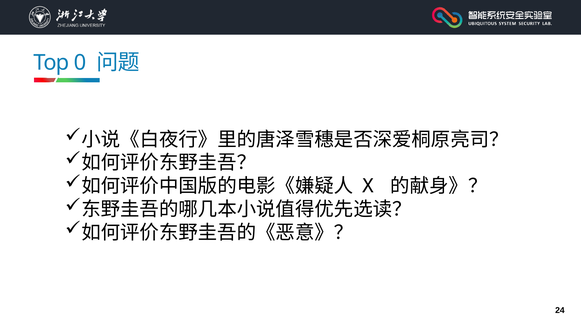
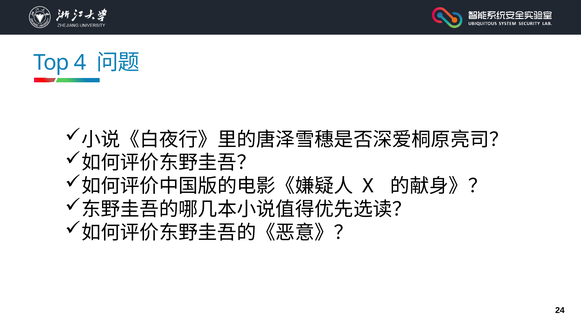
0: 0 -> 4 (80, 63)
